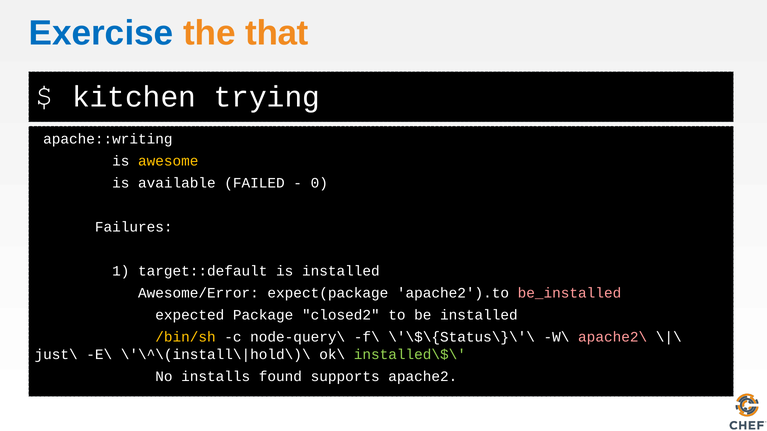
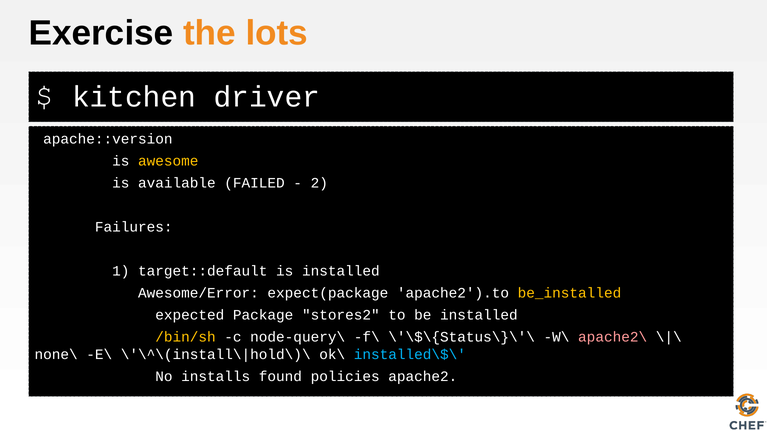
Exercise colour: blue -> black (101, 33)
that: that -> lots (277, 33)
trying: trying -> driver (267, 97)
apache::writing: apache::writing -> apache::version (108, 139)
0: 0 -> 2 (319, 183)
be_installed colour: pink -> yellow (569, 293)
closed2: closed2 -> stores2 (341, 316)
just\: just\ -> none\ (56, 355)
installed\$\ colour: light green -> light blue (410, 355)
supports: supports -> policies (345, 377)
